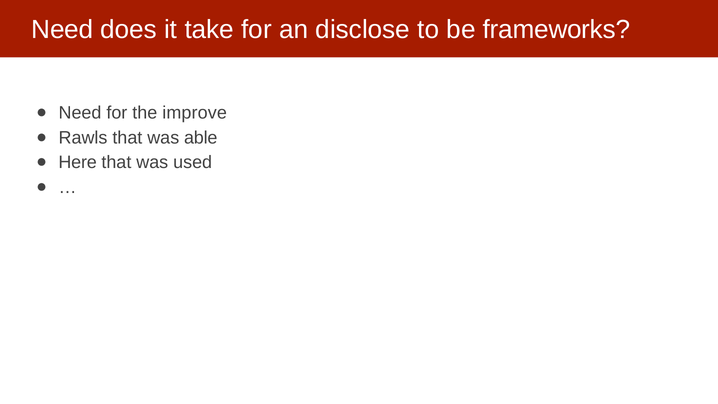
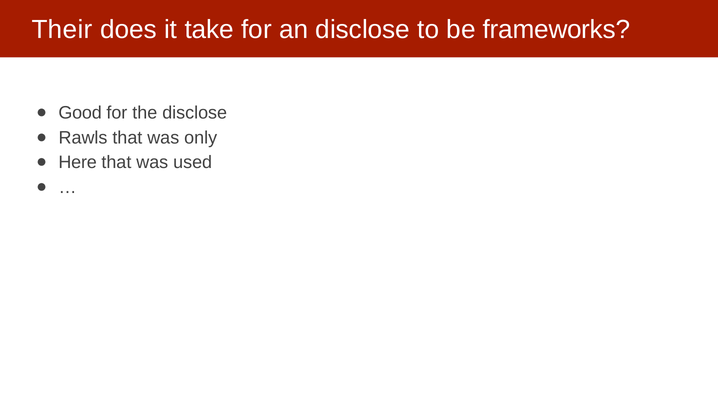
Need: Need -> Their (62, 30)
Need: Need -> Good (80, 113)
the improve: improve -> disclose (195, 113)
able: able -> only (201, 138)
